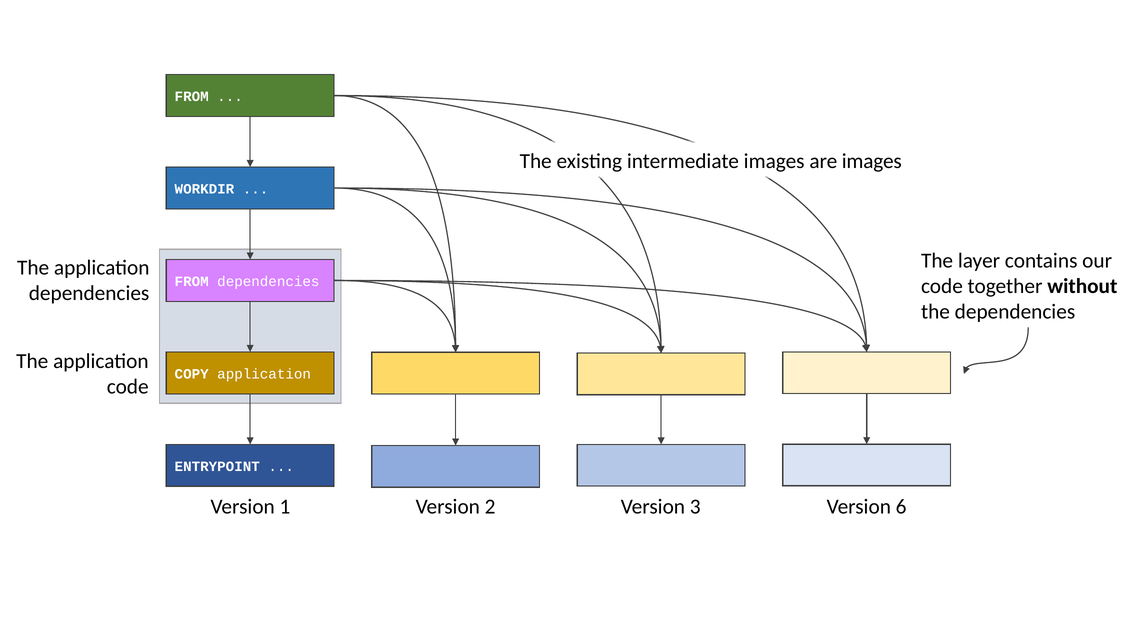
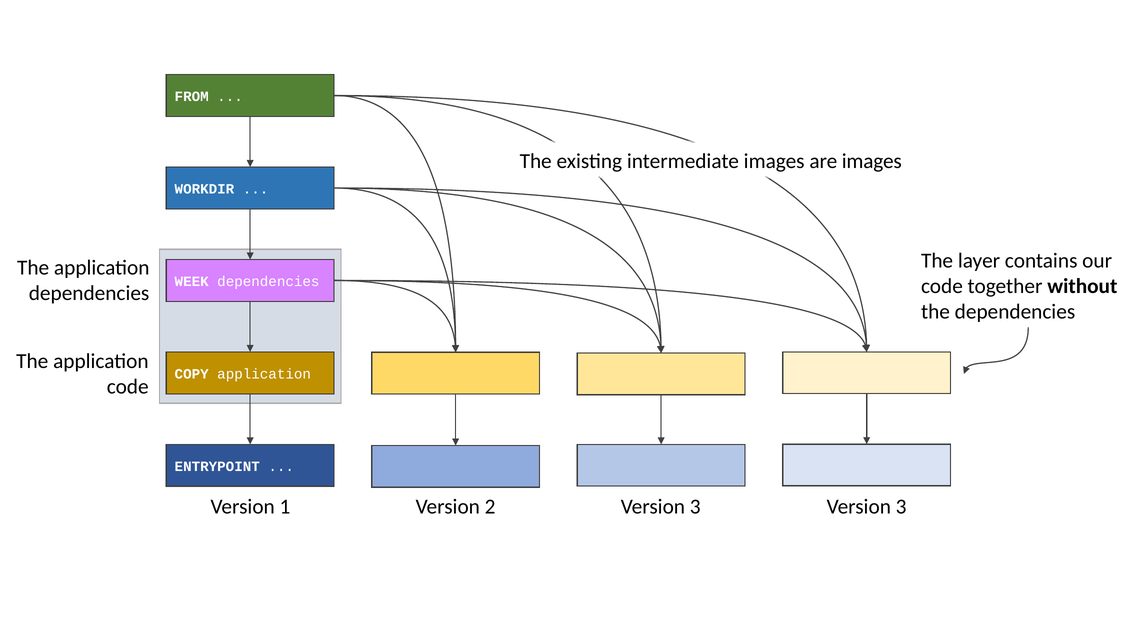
FROM: FROM -> WEEK (192, 281)
3 Version 6: 6 -> 3 (901, 507)
